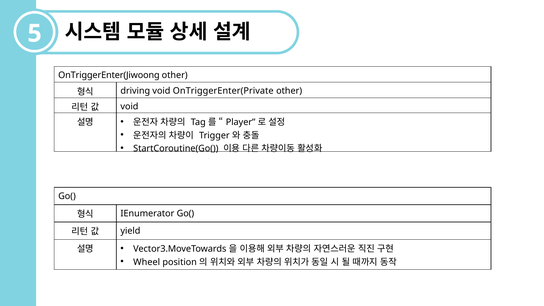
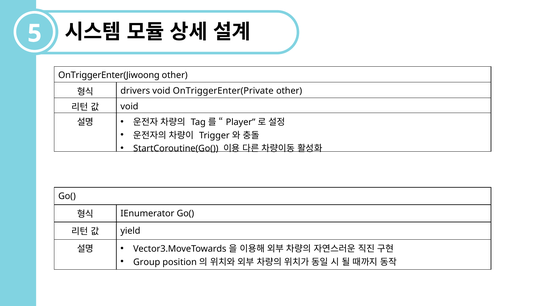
driving: driving -> drivers (135, 91)
Wheel: Wheel -> Group (147, 262)
